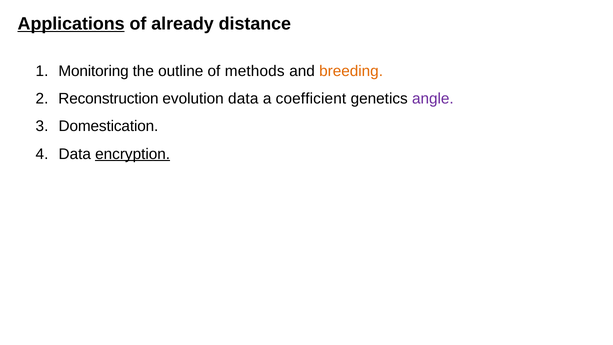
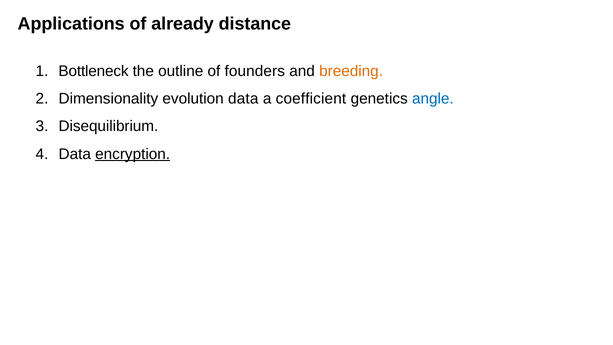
Applications underline: present -> none (71, 24)
Monitoring: Monitoring -> Bottleneck (94, 71)
methods: methods -> founders (255, 71)
Reconstruction: Reconstruction -> Dimensionality (108, 99)
angle colour: purple -> blue (433, 99)
Domestication: Domestication -> Disequilibrium (108, 126)
